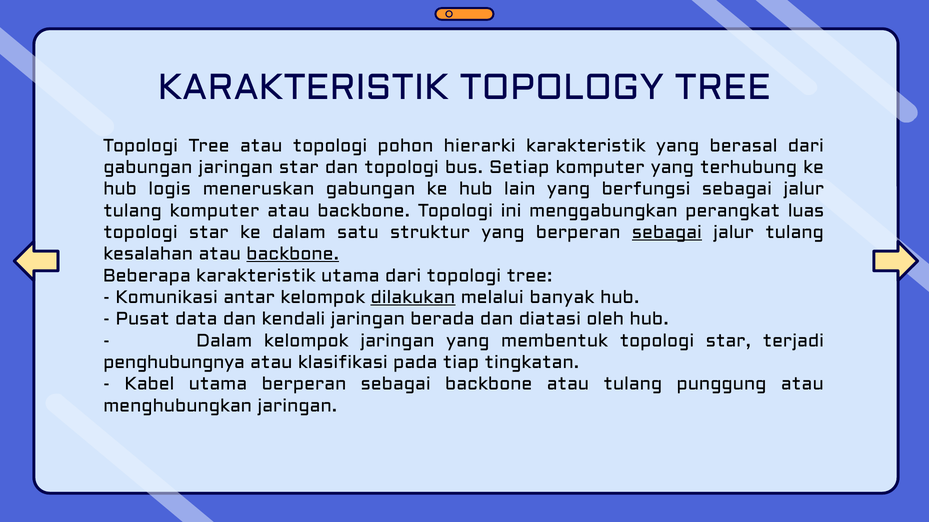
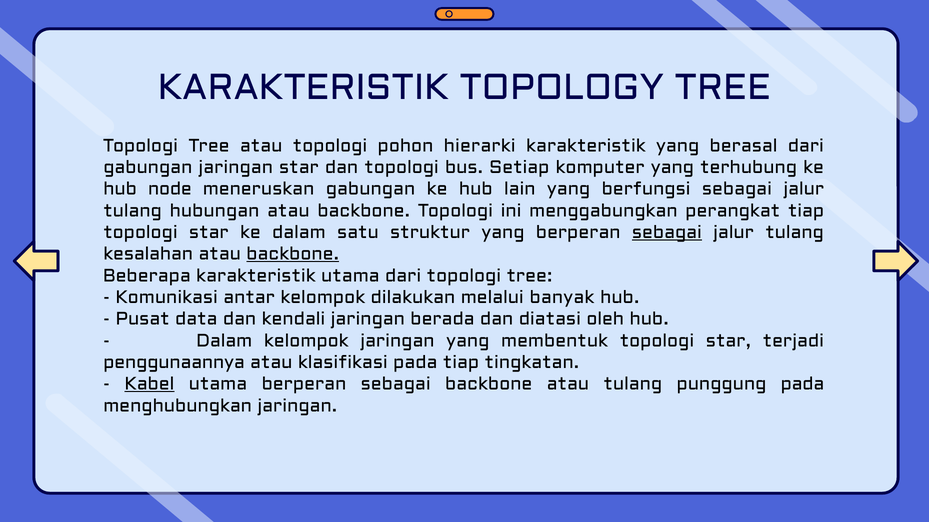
logis: logis -> node (170, 189)
tulang komputer: komputer -> hubungan (215, 211)
perangkat luas: luas -> tiap (806, 211)
dilakukan underline: present -> none (413, 298)
penghubungnya: penghubungnya -> penggunaannya (174, 363)
Kabel underline: none -> present (149, 384)
punggung atau: atau -> pada (802, 384)
